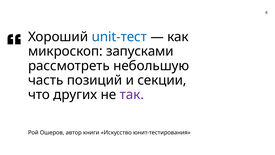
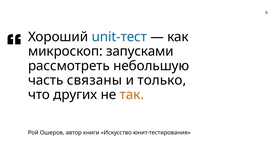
позиций: позиций -> связаны (94, 80)
секции: секции -> только (162, 80)
так colour: purple -> orange (132, 95)
